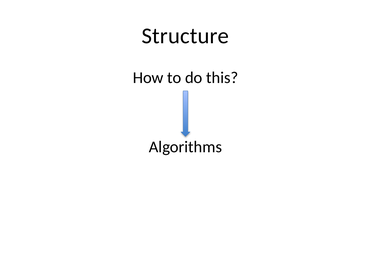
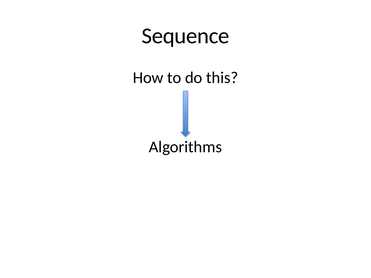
Structure: Structure -> Sequence (186, 36)
